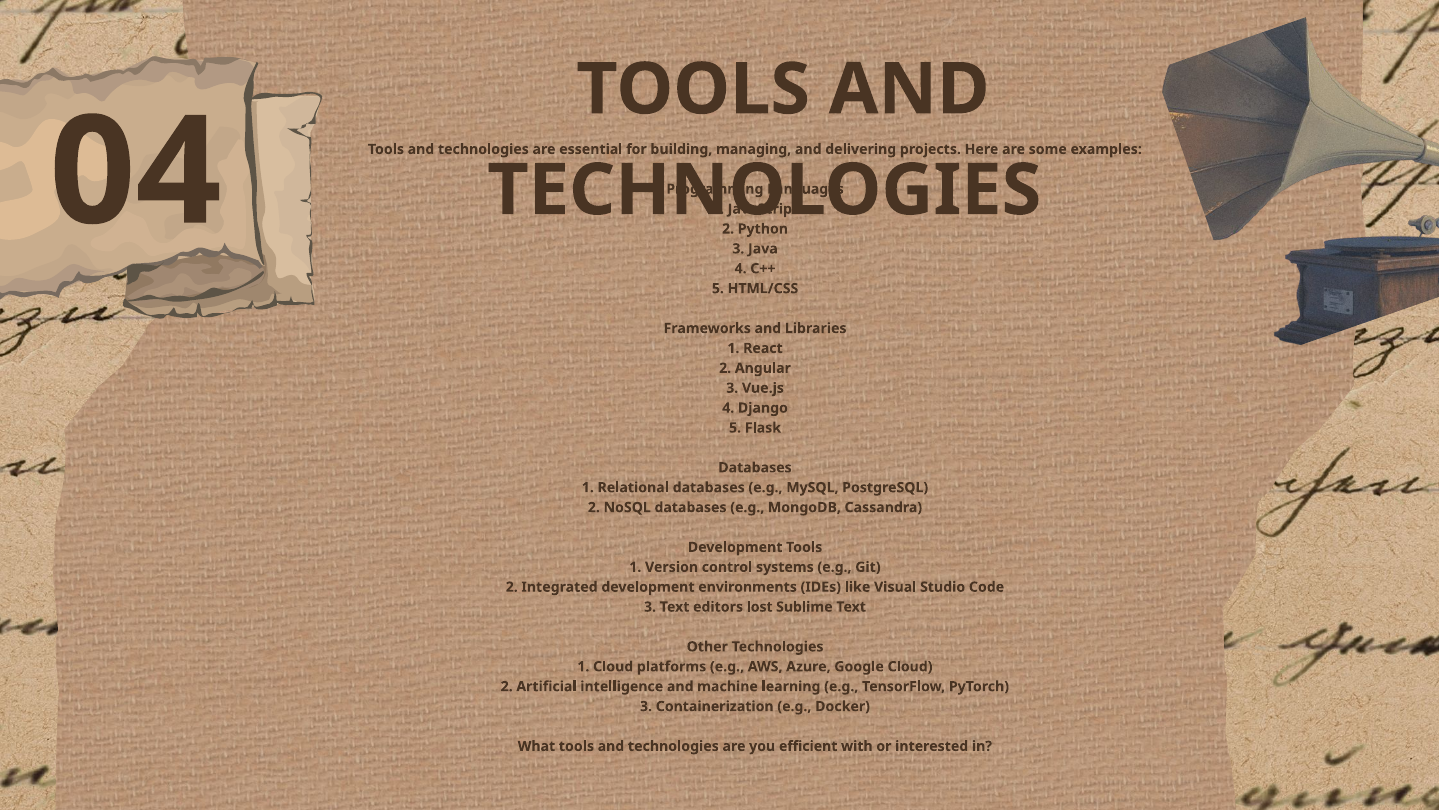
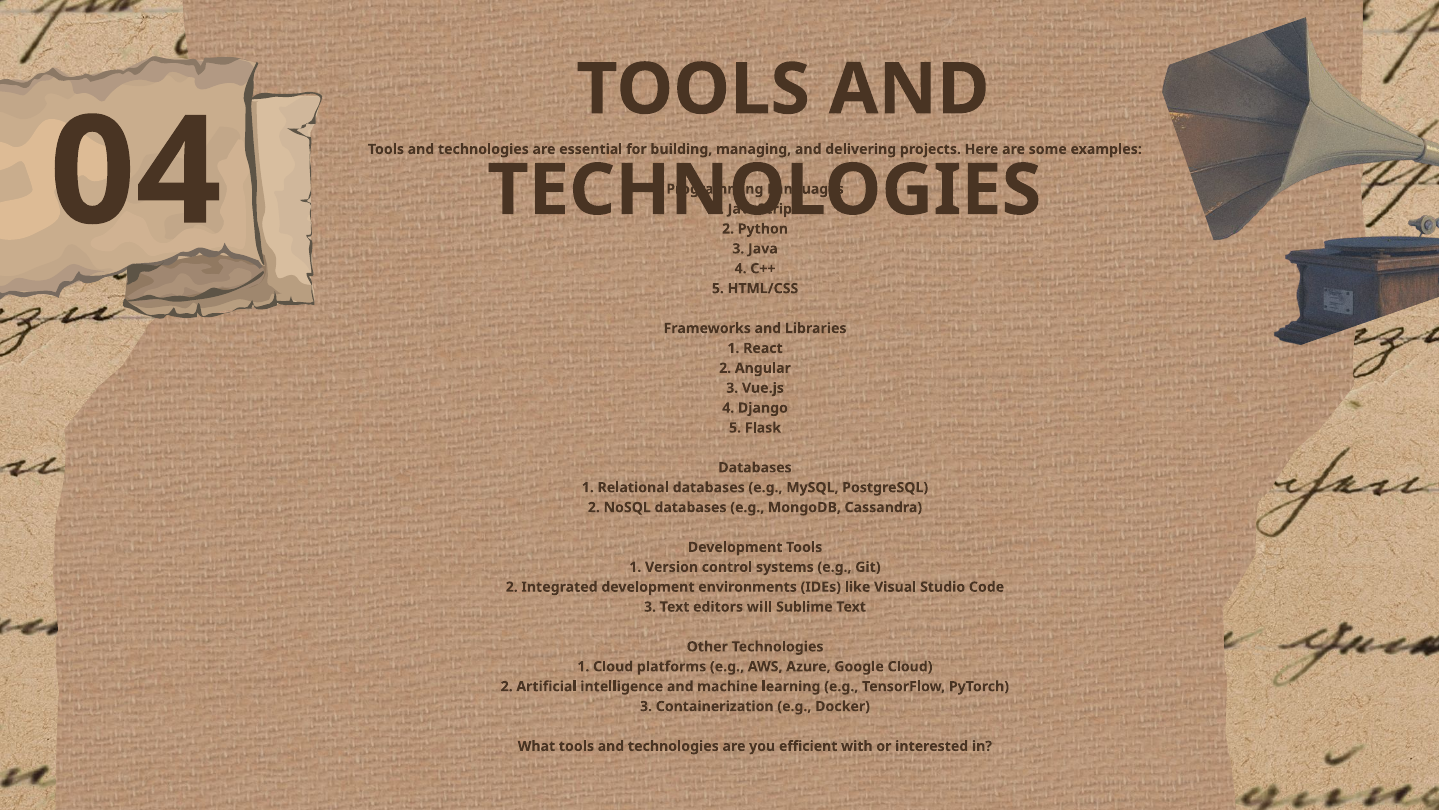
lost: lost -> will (759, 607)
